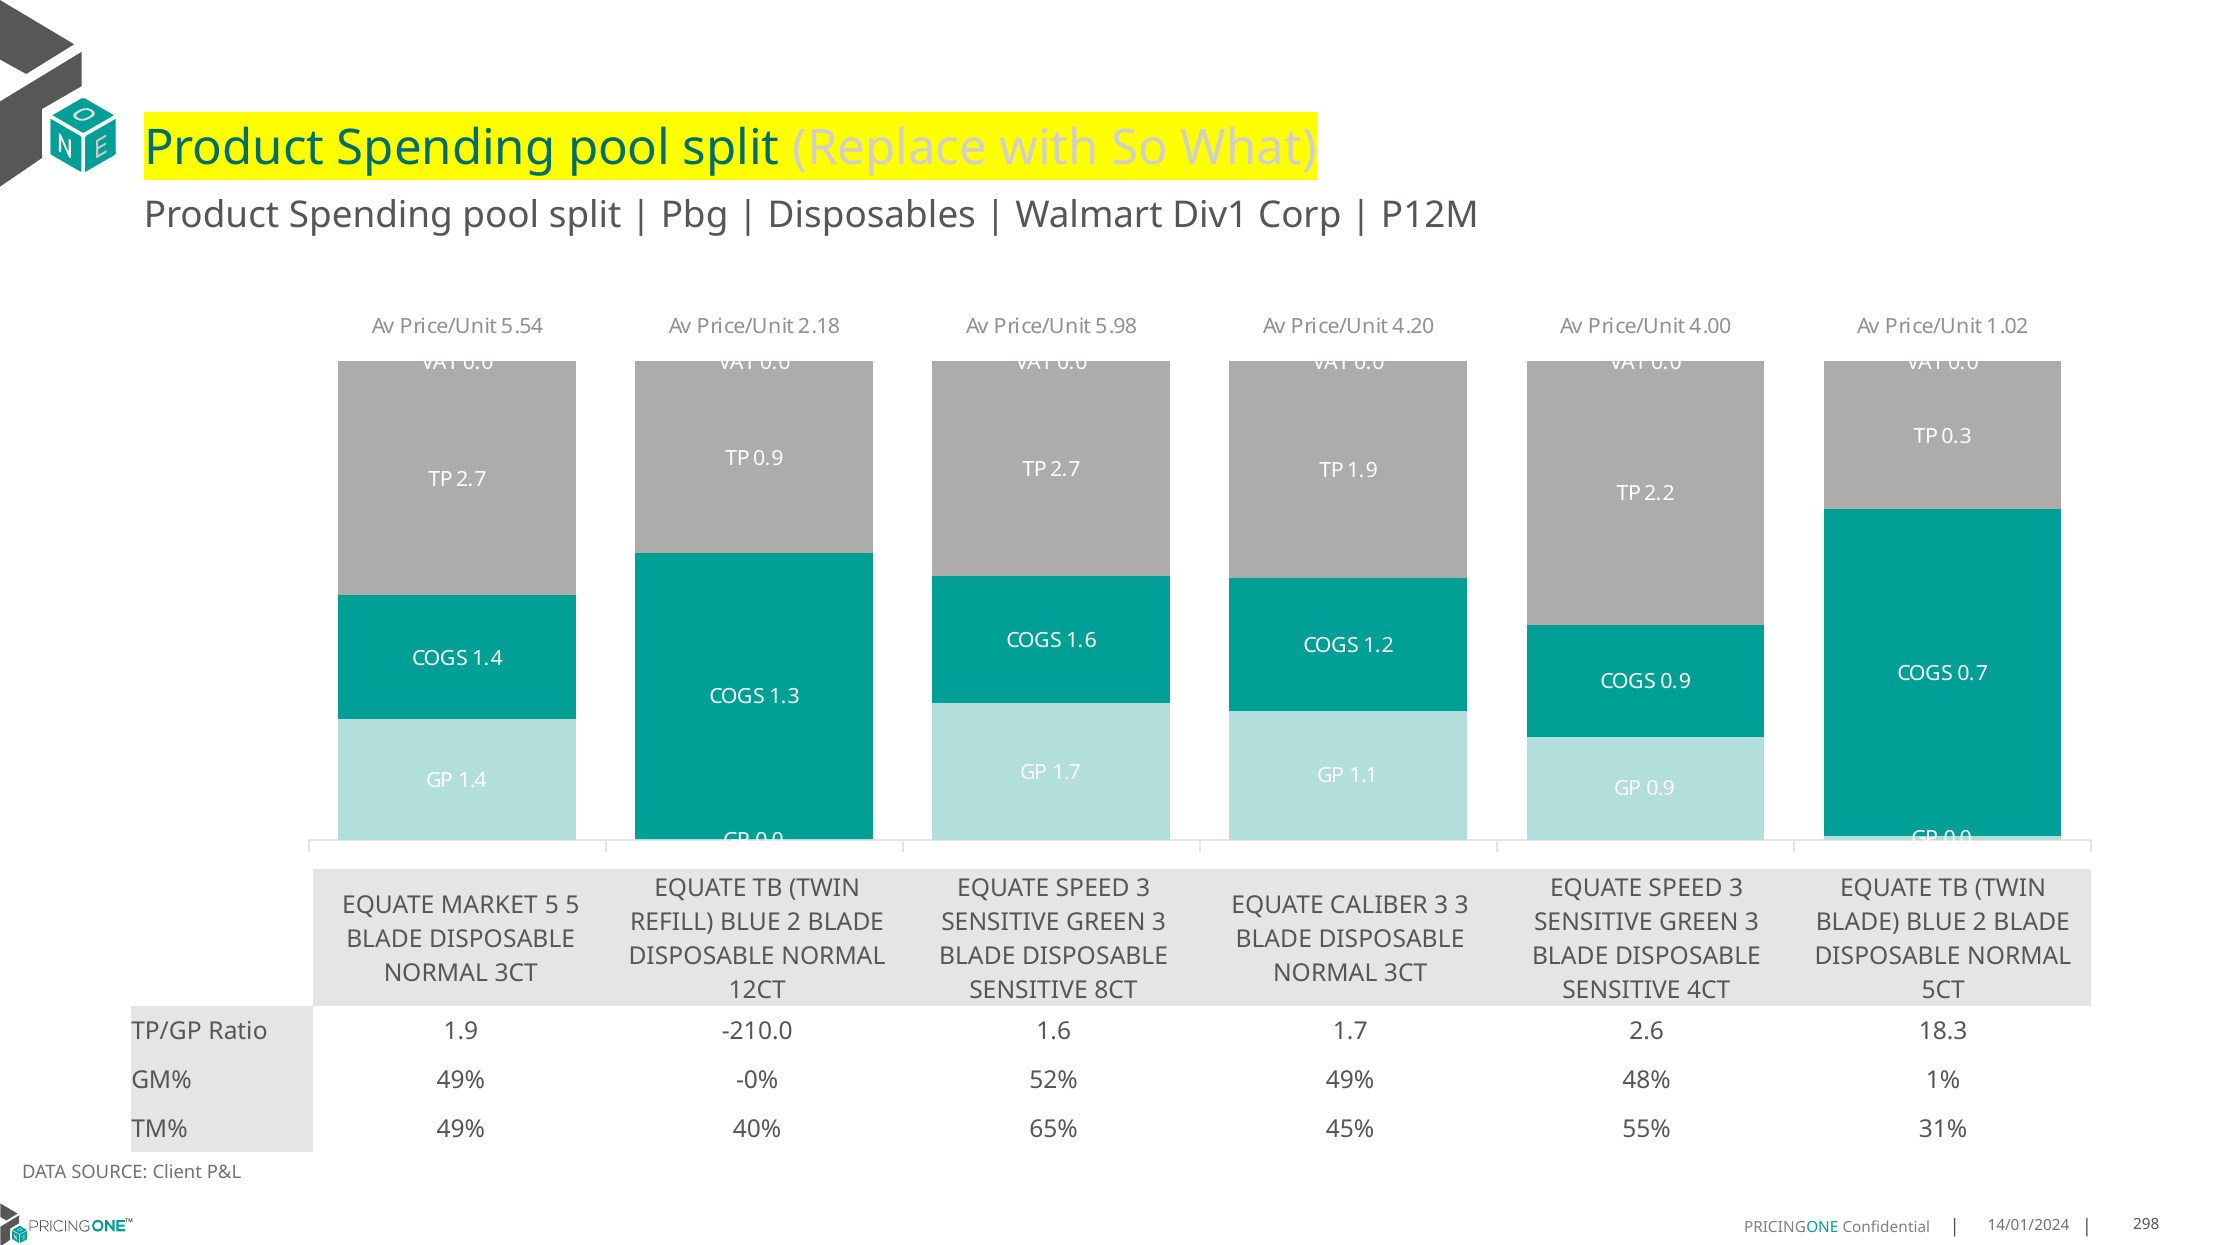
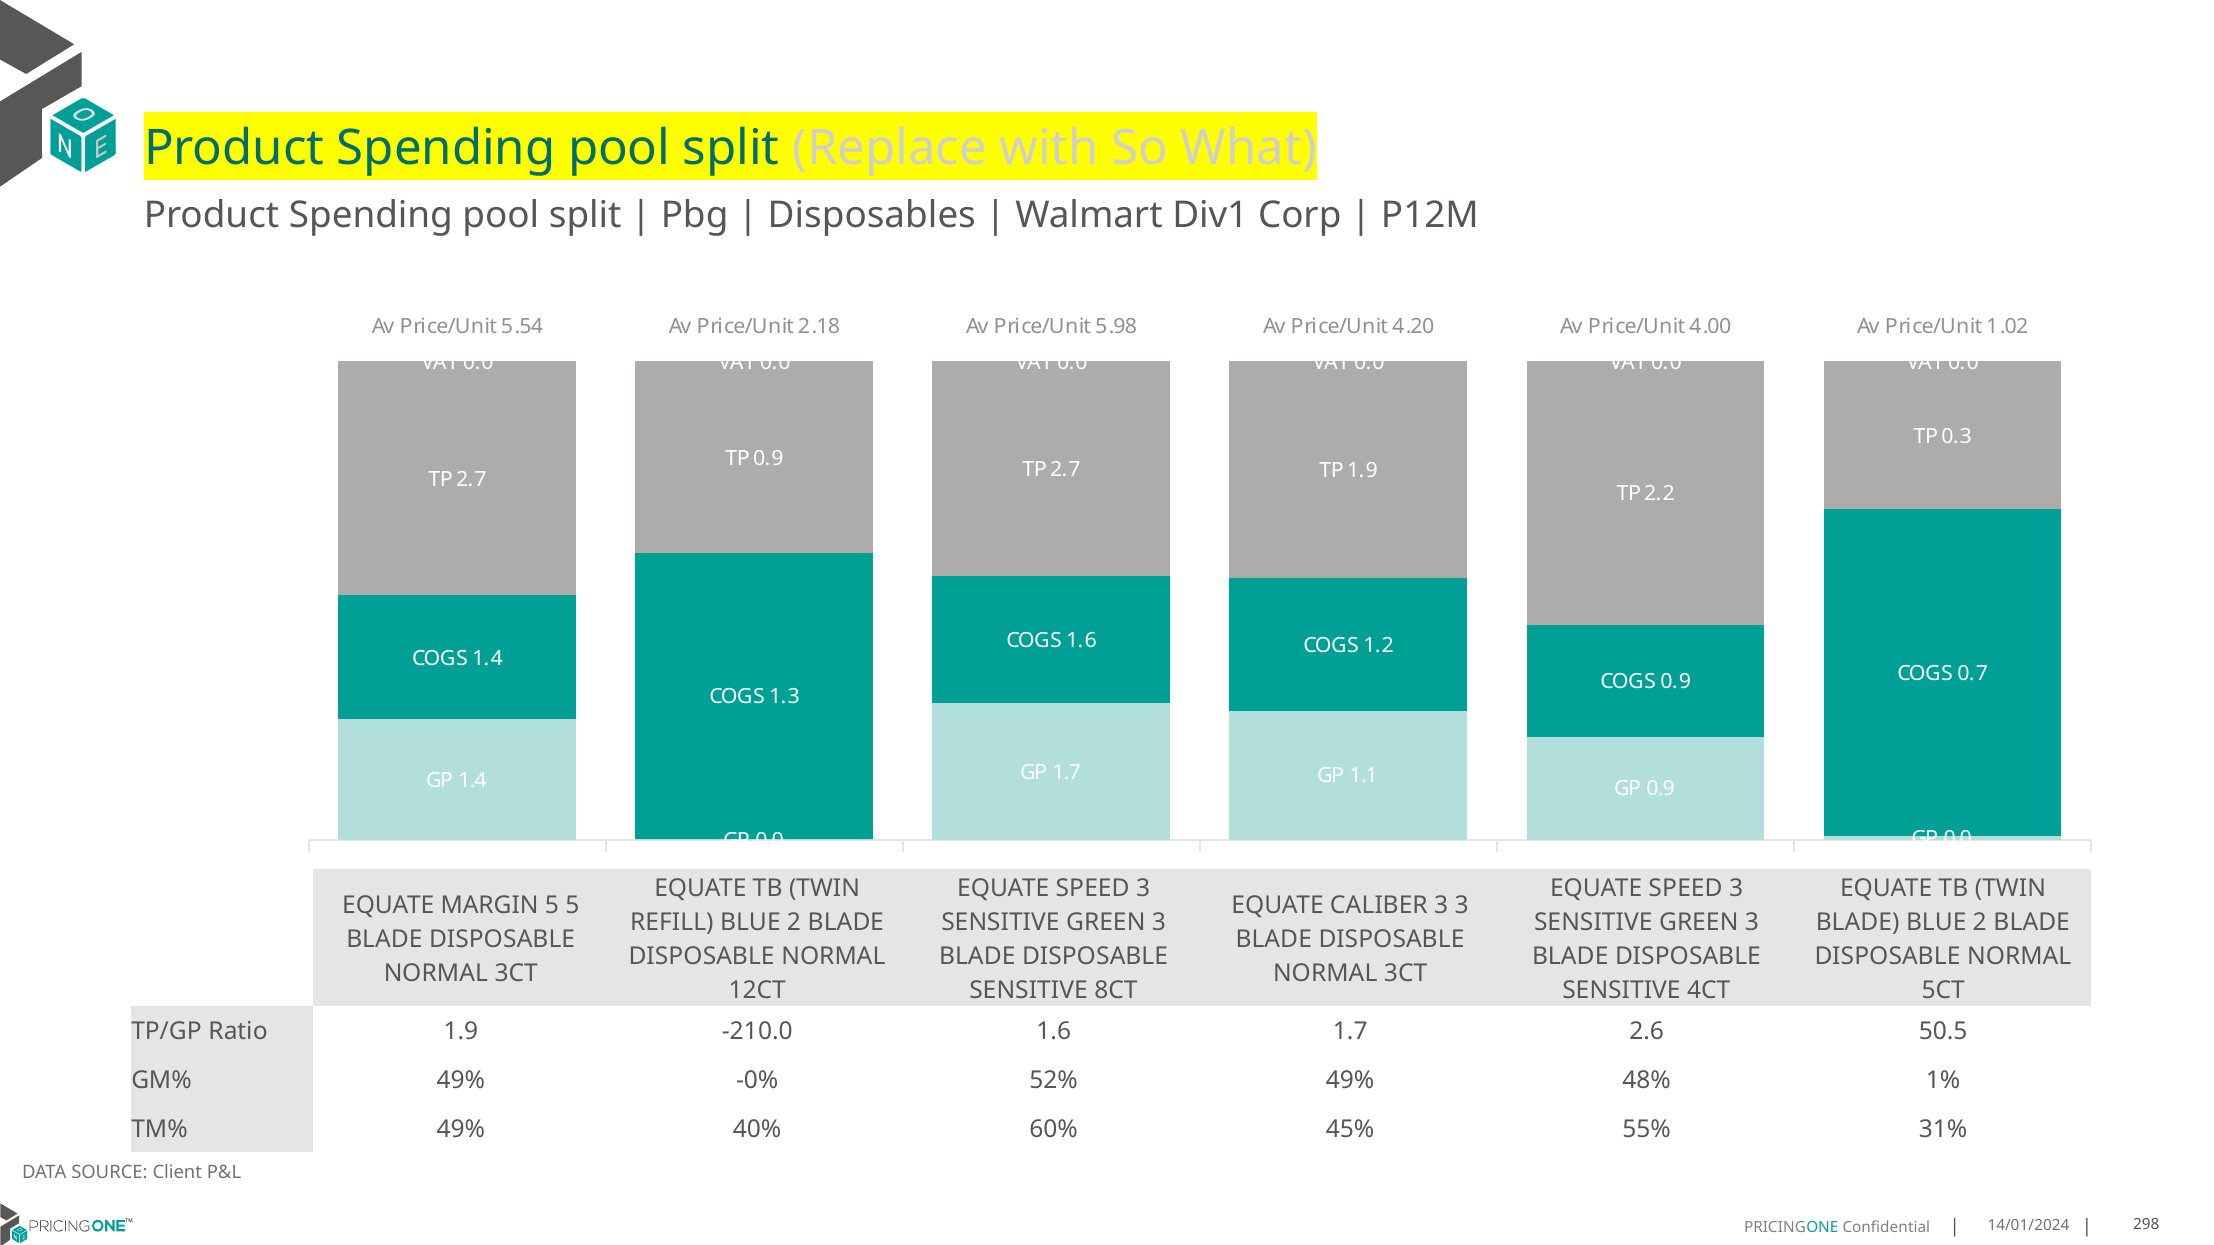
MARKET: MARKET -> MARGIN (490, 905)
18.3: 18.3 -> 50.5 (1943, 1032)
65%: 65% -> 60% (1054, 1130)
